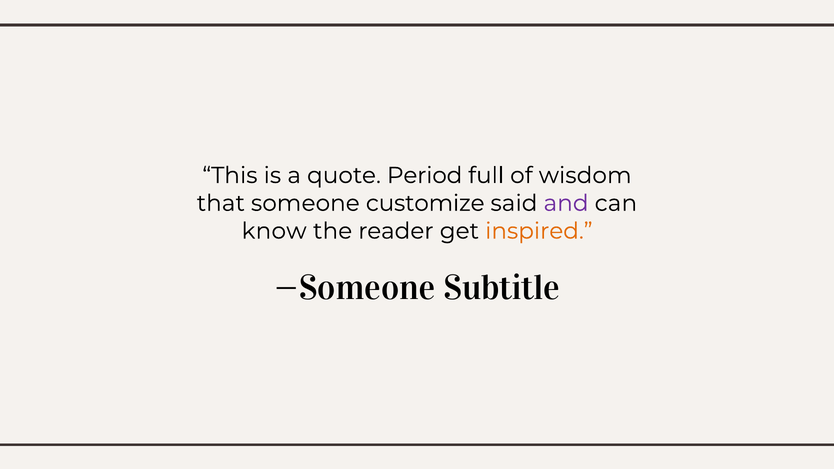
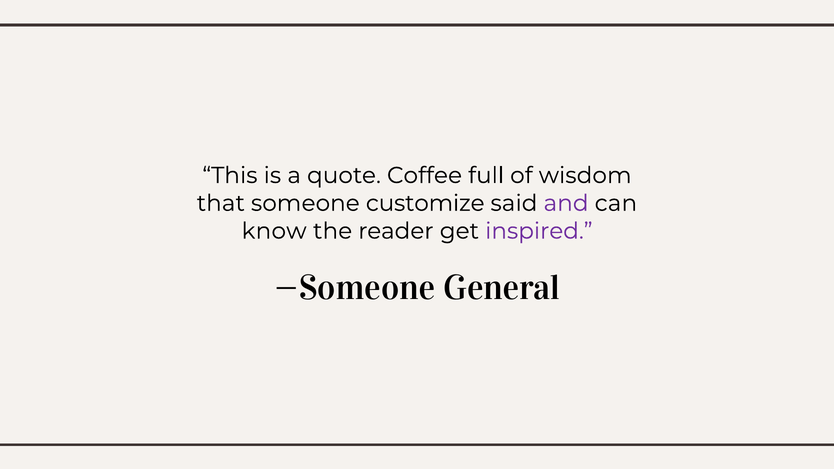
Period: Period -> Coffee (425, 175)
inspired colour: orange -> purple (539, 231)
Subtitle: Subtitle -> General (502, 288)
